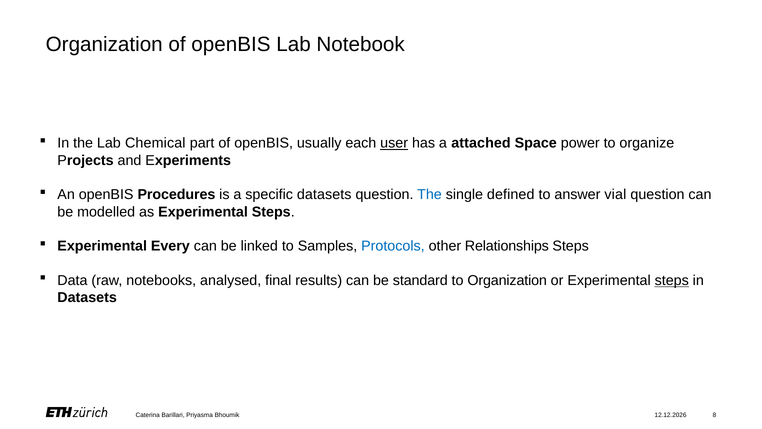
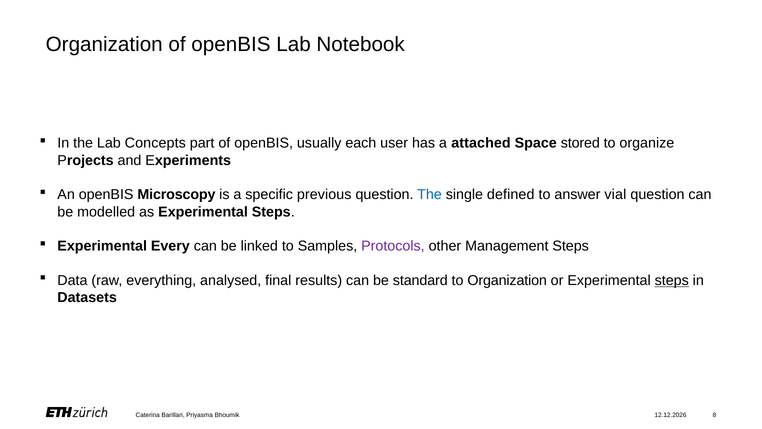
Chemical: Chemical -> Concepts (155, 143)
user underline: present -> none (394, 143)
power: power -> stored (580, 143)
Procedures: Procedures -> Microscopy (176, 195)
specific datasets: datasets -> previous (324, 195)
Protocols colour: blue -> purple (393, 246)
Relationships: Relationships -> Management (507, 246)
notebooks: notebooks -> everything (161, 280)
